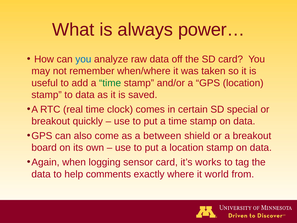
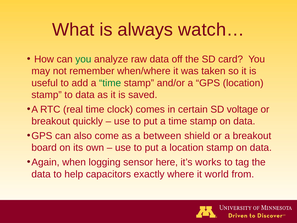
power…: power… -> watch… (211, 30)
you colour: blue -> green (83, 59)
special: special -> voltage (242, 109)
sensor card: card -> here (167, 162)
comments: comments -> capacitors (108, 174)
